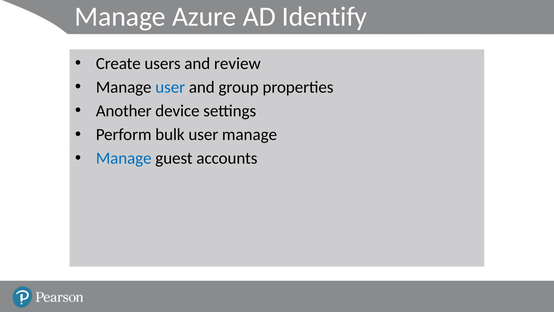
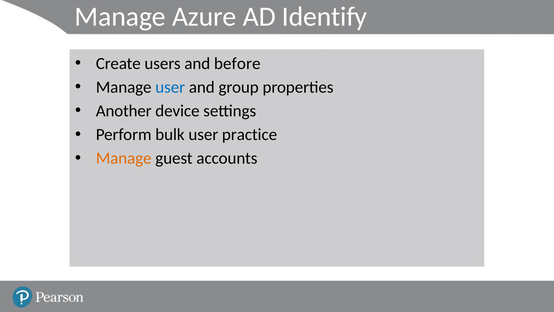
review: review -> before (237, 63)
user manage: manage -> practice (250, 135)
Manage colour: blue -> orange (124, 158)
